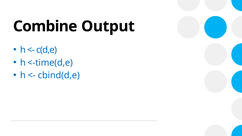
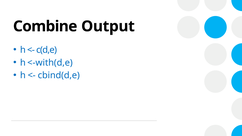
<-time(d,e: <-time(d,e -> <-with(d,e (50, 63)
